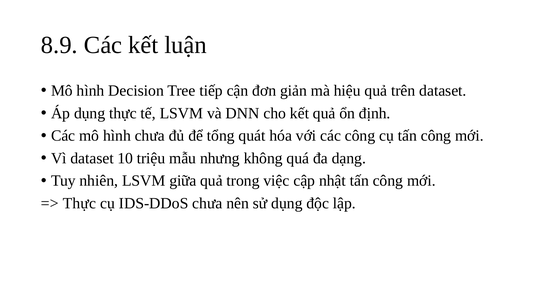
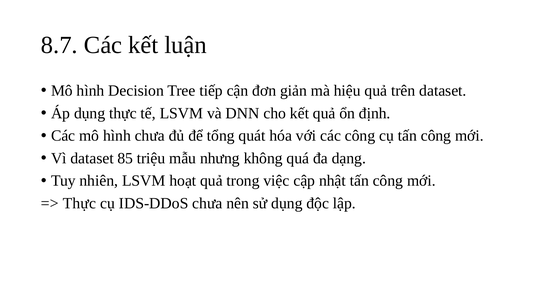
8.9: 8.9 -> 8.7 (59, 45)
10: 10 -> 85 (125, 158)
giữa: giữa -> hoạt (183, 181)
